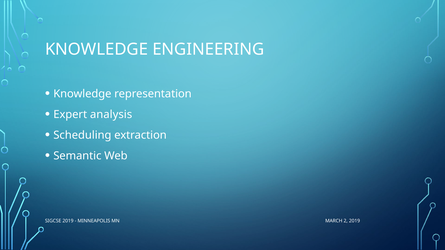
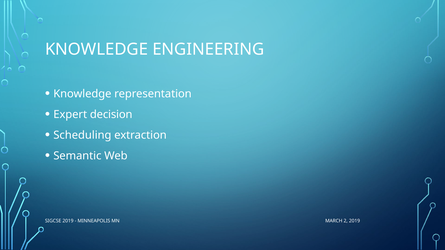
analysis: analysis -> decision (111, 115)
